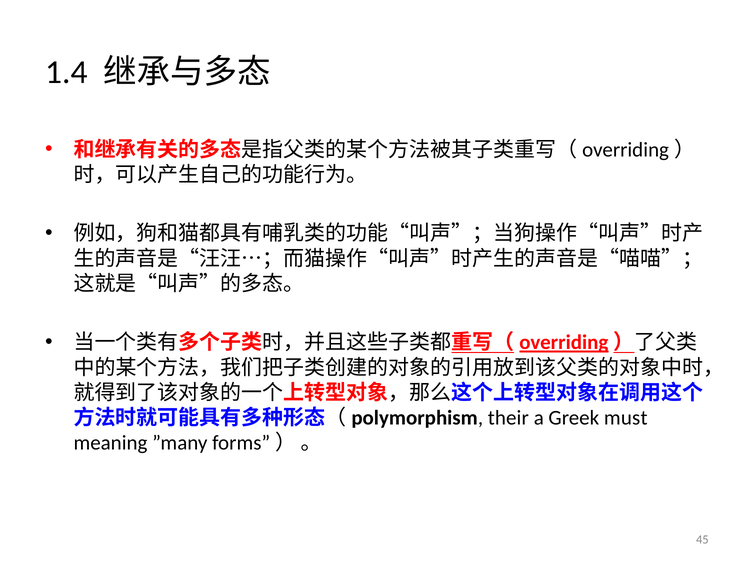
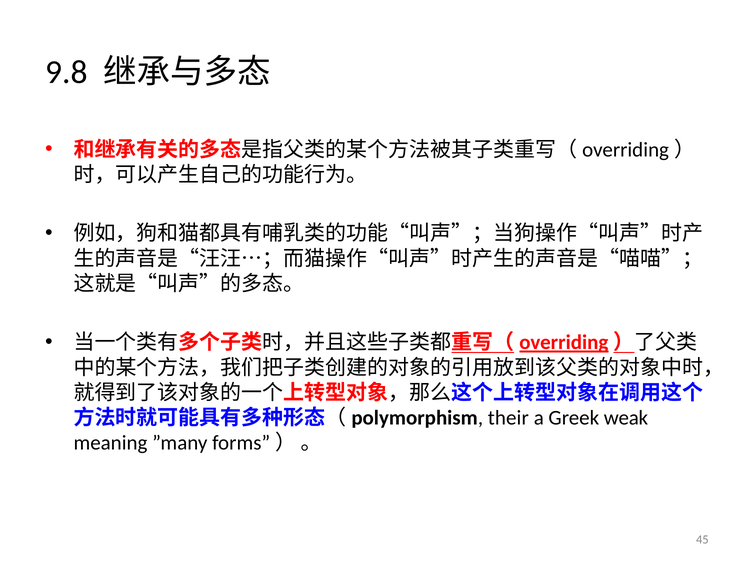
1.4: 1.4 -> 9.8 (66, 72)
must: must -> weak (626, 418)
